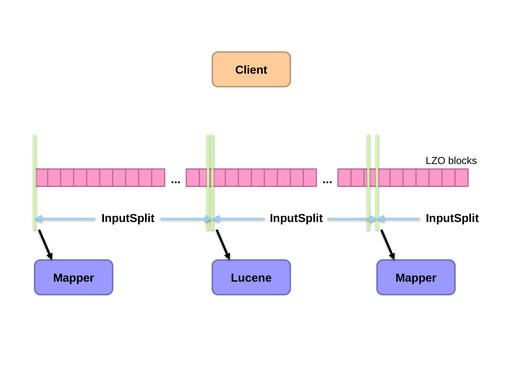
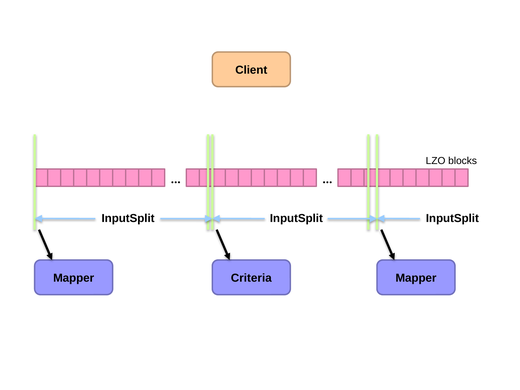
Lucene: Lucene -> Criteria (251, 278)
